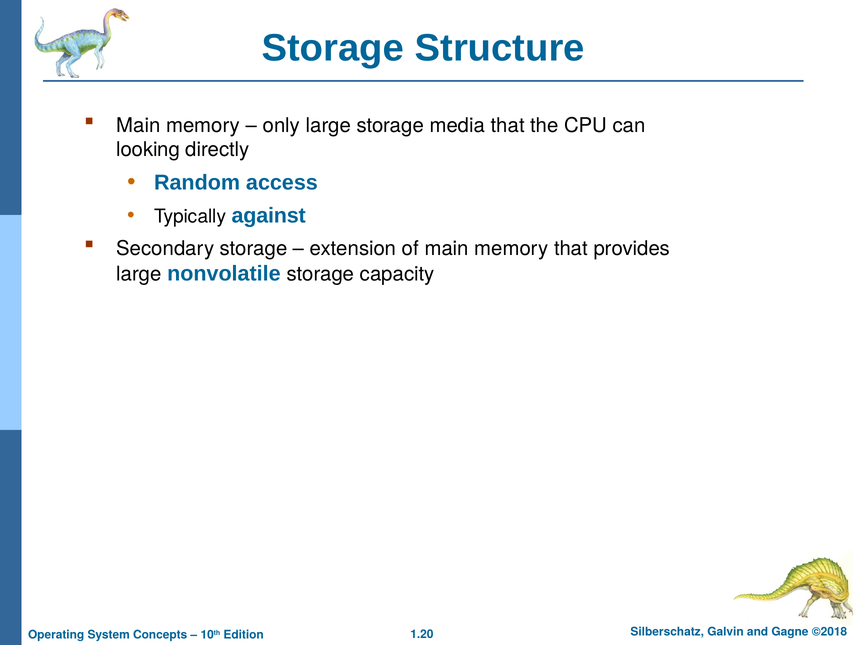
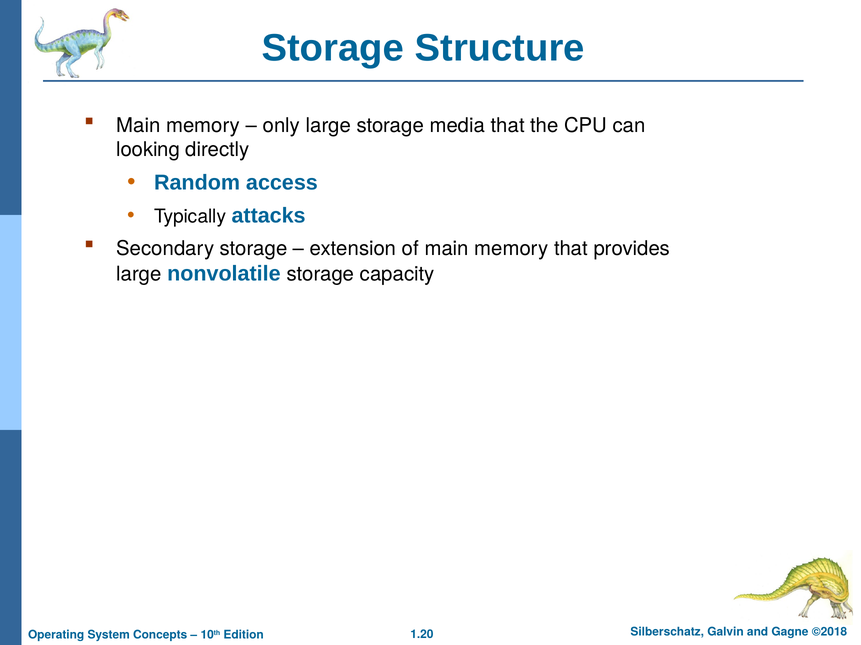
against: against -> attacks (269, 216)
